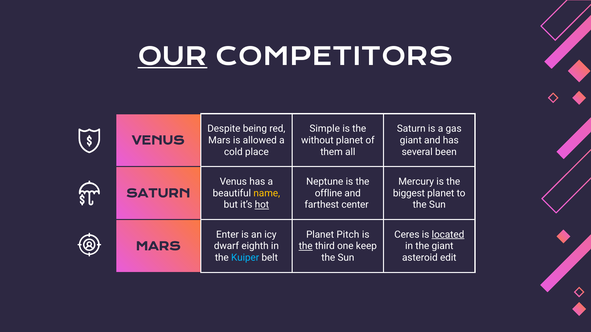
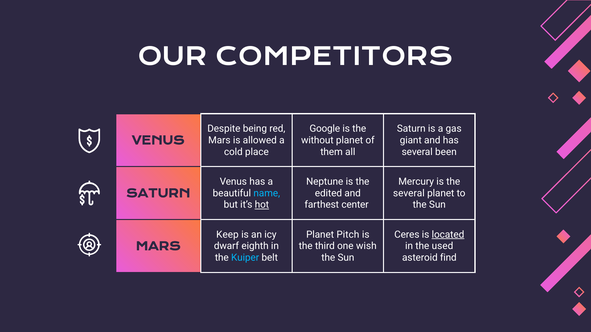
OUR underline: present -> none (172, 57)
Simple: Simple -> Google (325, 129)
name colour: yellow -> light blue (267, 193)
offline: offline -> edited (328, 193)
biggest: biggest -> several (409, 193)
Enter: Enter -> Keep (227, 235)
the underline: present -> none (306, 246)
keep: keep -> wish (366, 246)
the giant: giant -> used (442, 246)
edit: edit -> find (448, 258)
